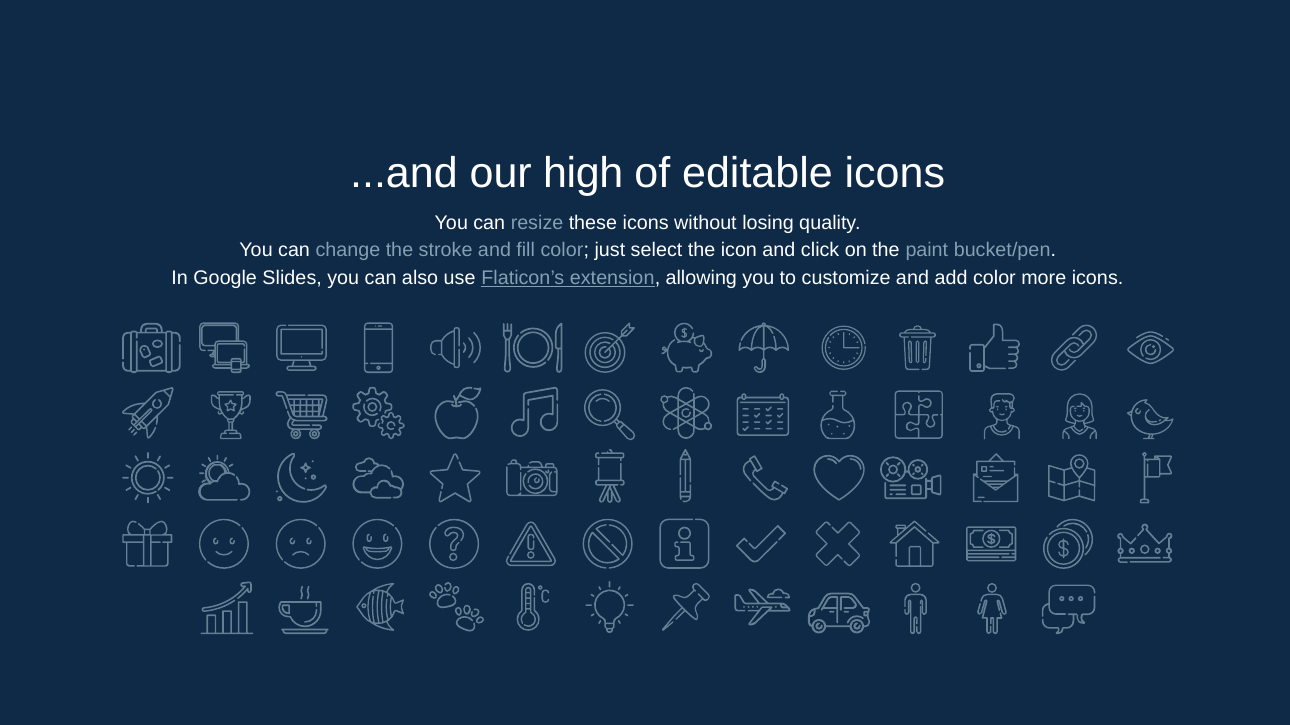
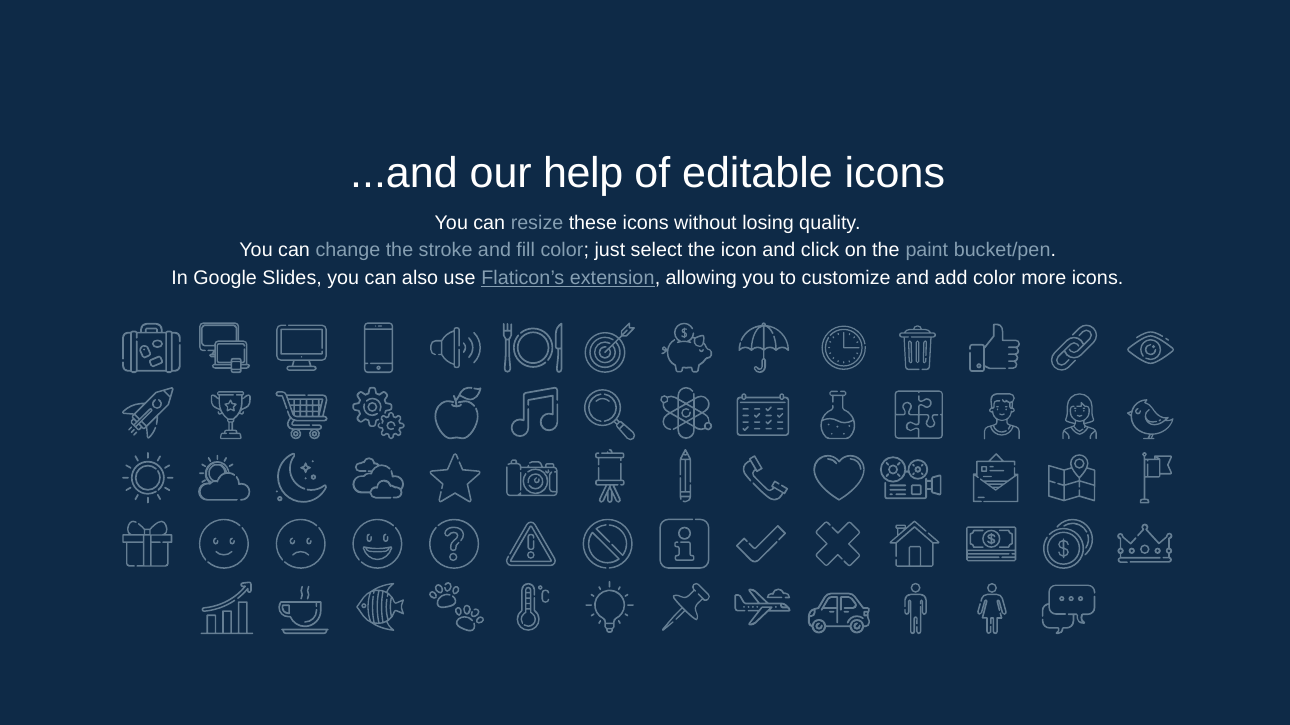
high: high -> help (583, 173)
